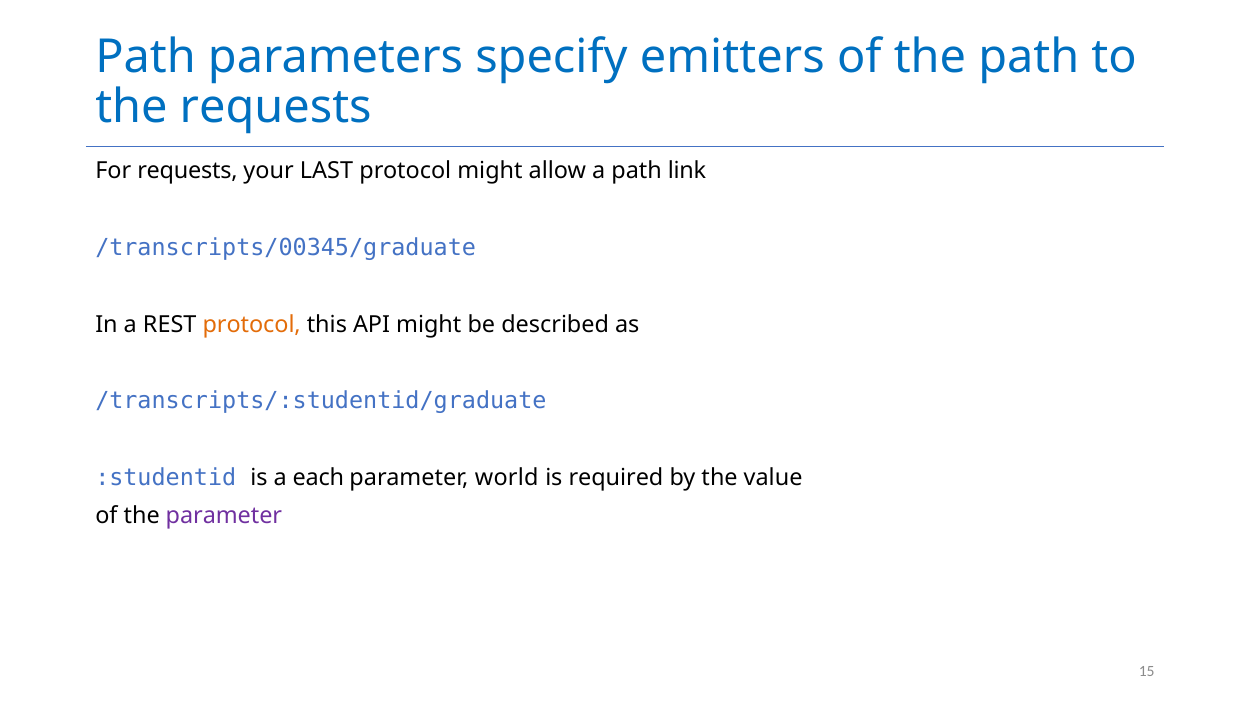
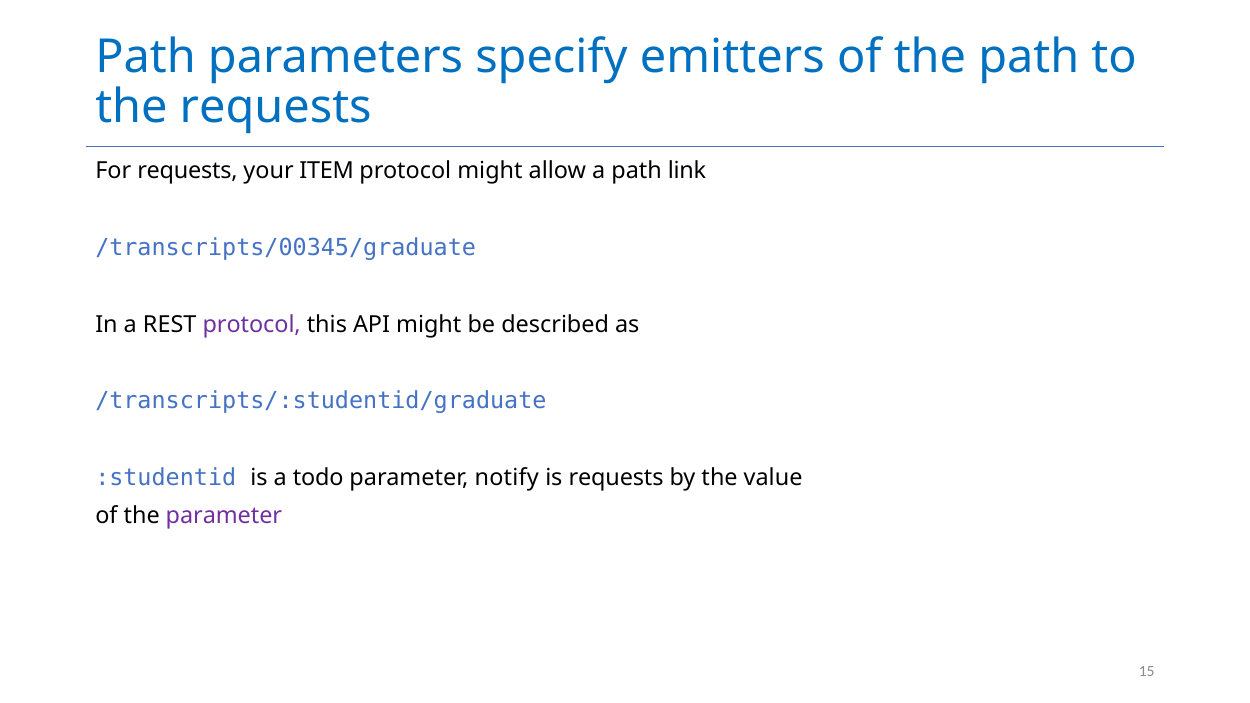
LAST: LAST -> ITEM (327, 171)
protocol colour: orange -> purple (252, 324)
each: each -> todo (318, 478)
world: world -> notify (507, 478)
is required: required -> requests (616, 478)
